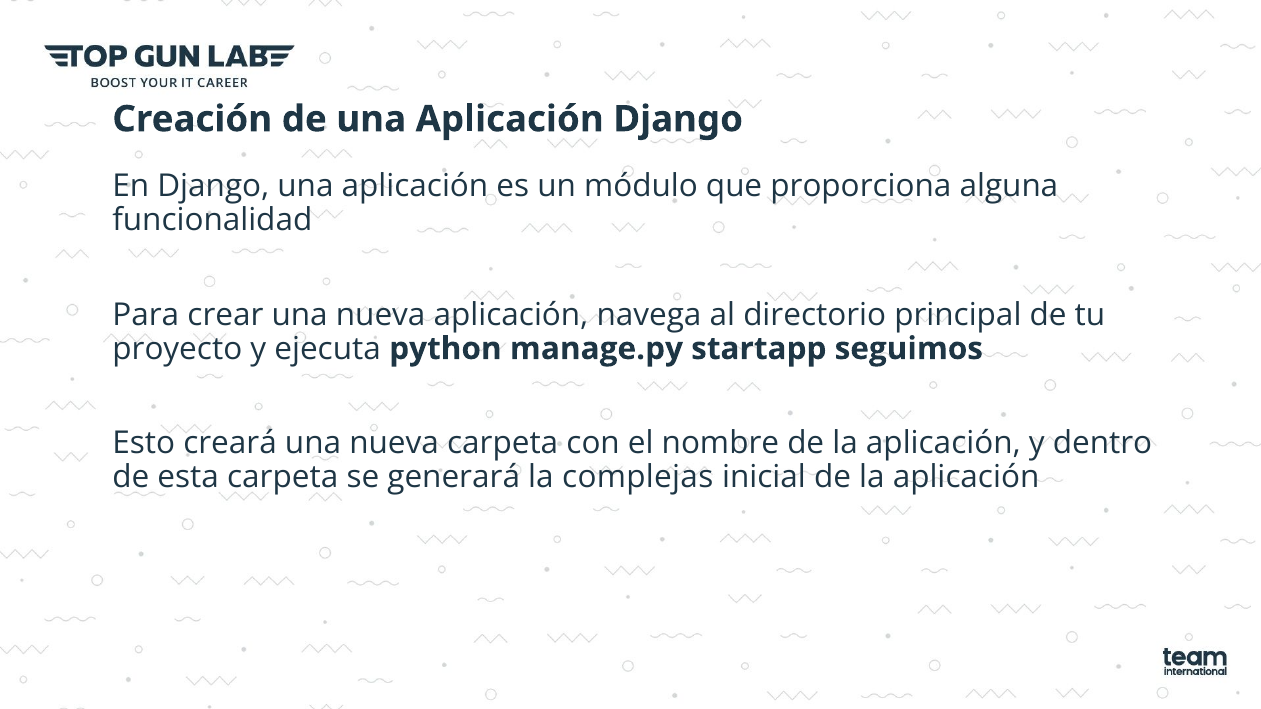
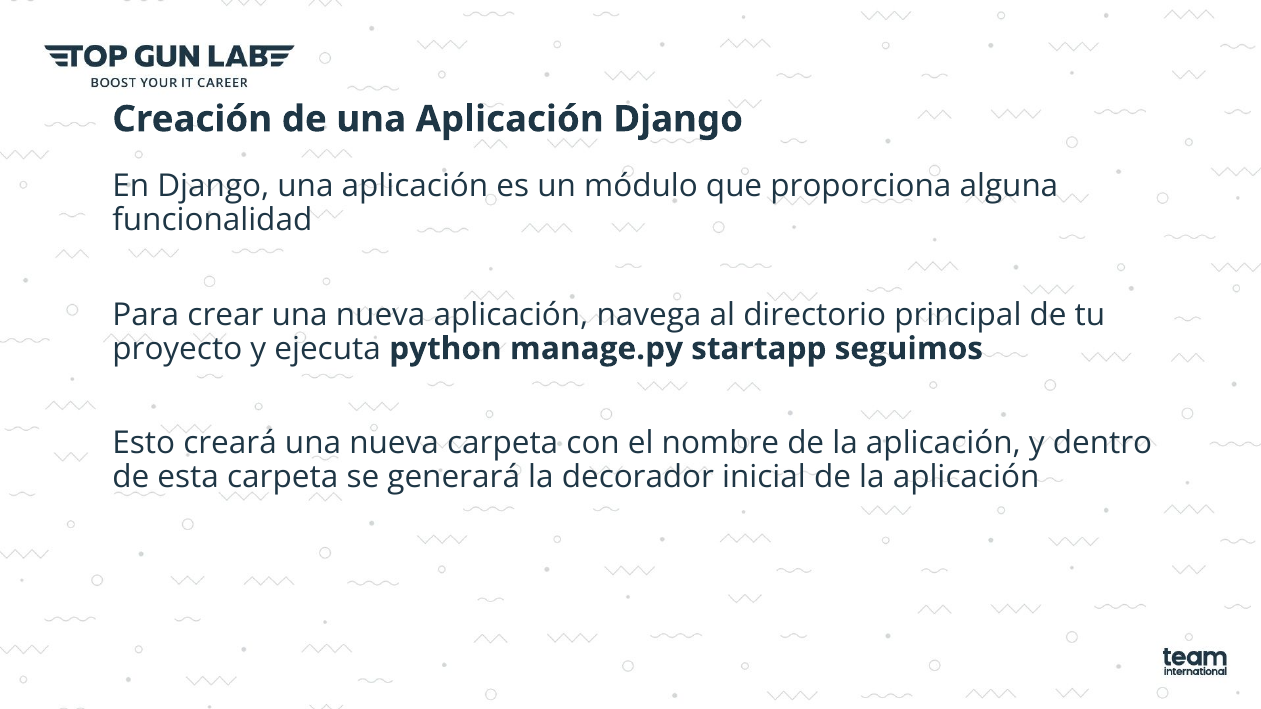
complejas: complejas -> decorador (638, 477)
